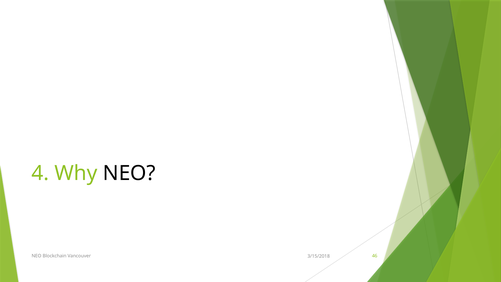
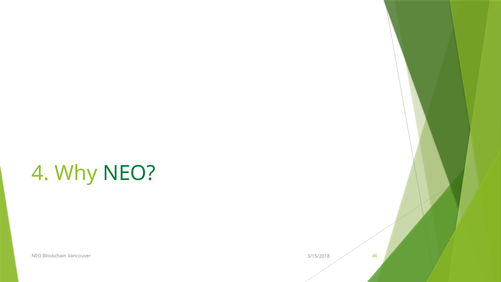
NEO colour: black -> green (129, 173)
